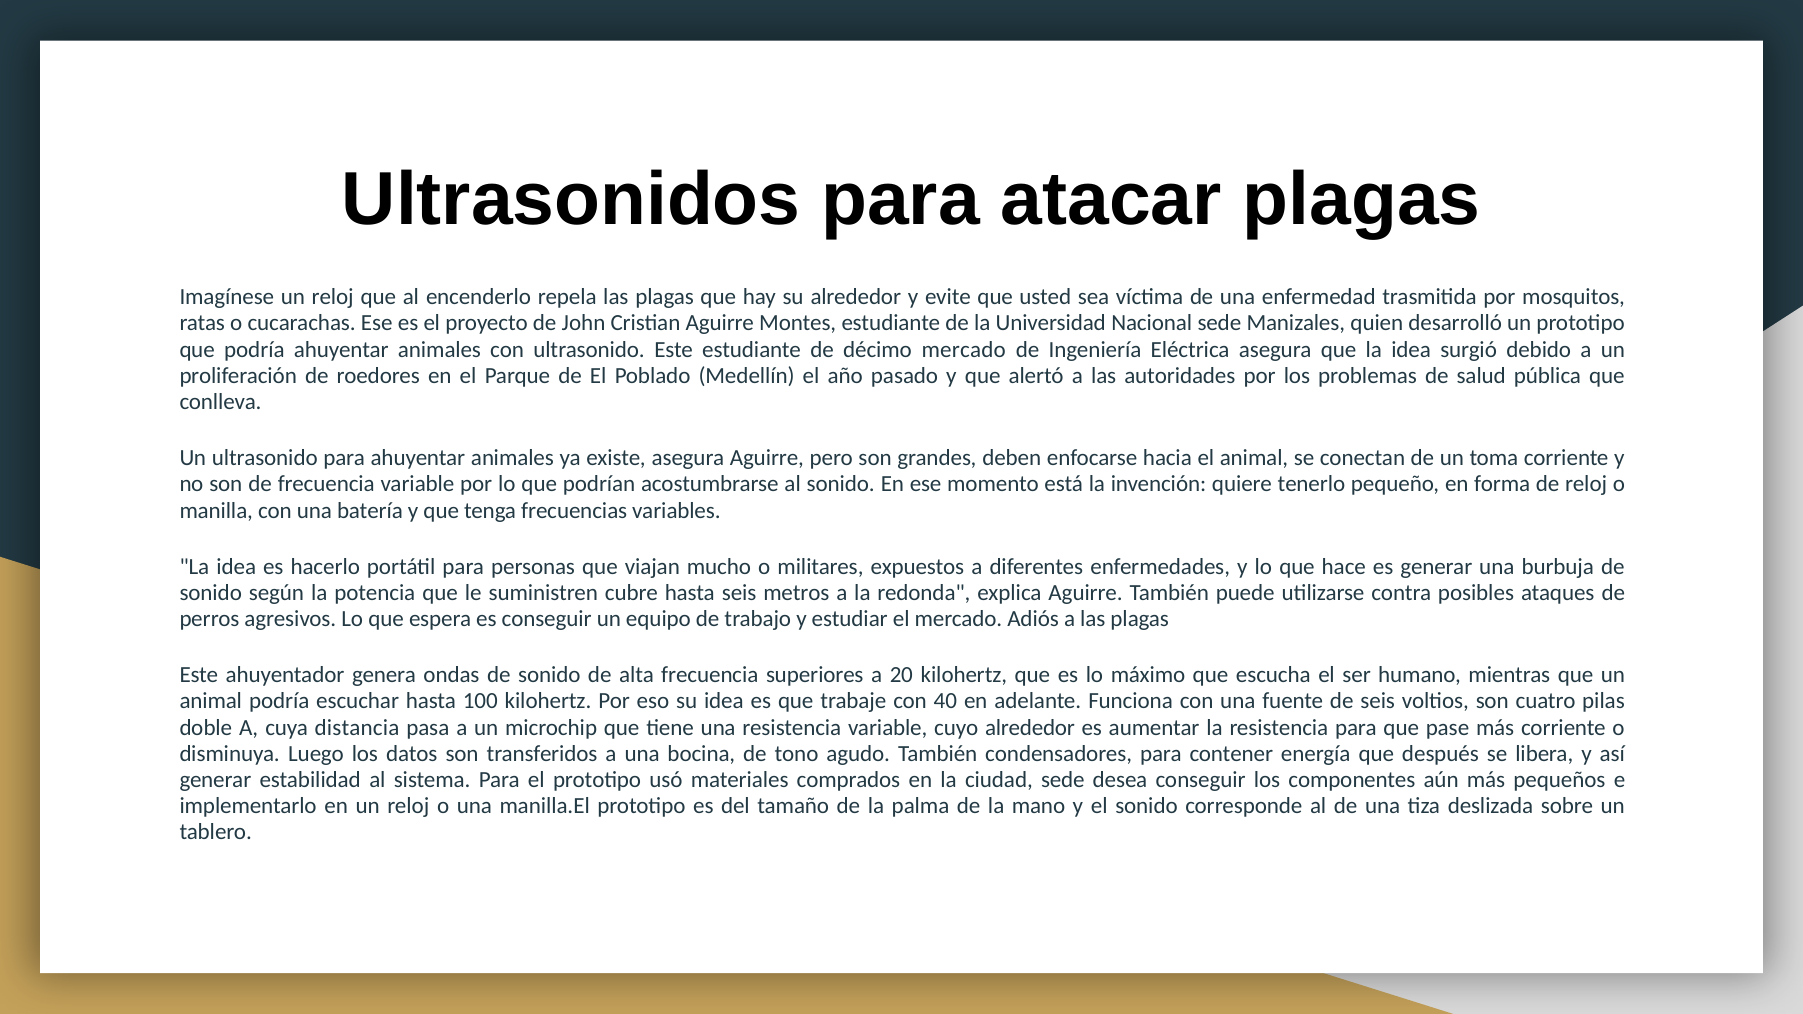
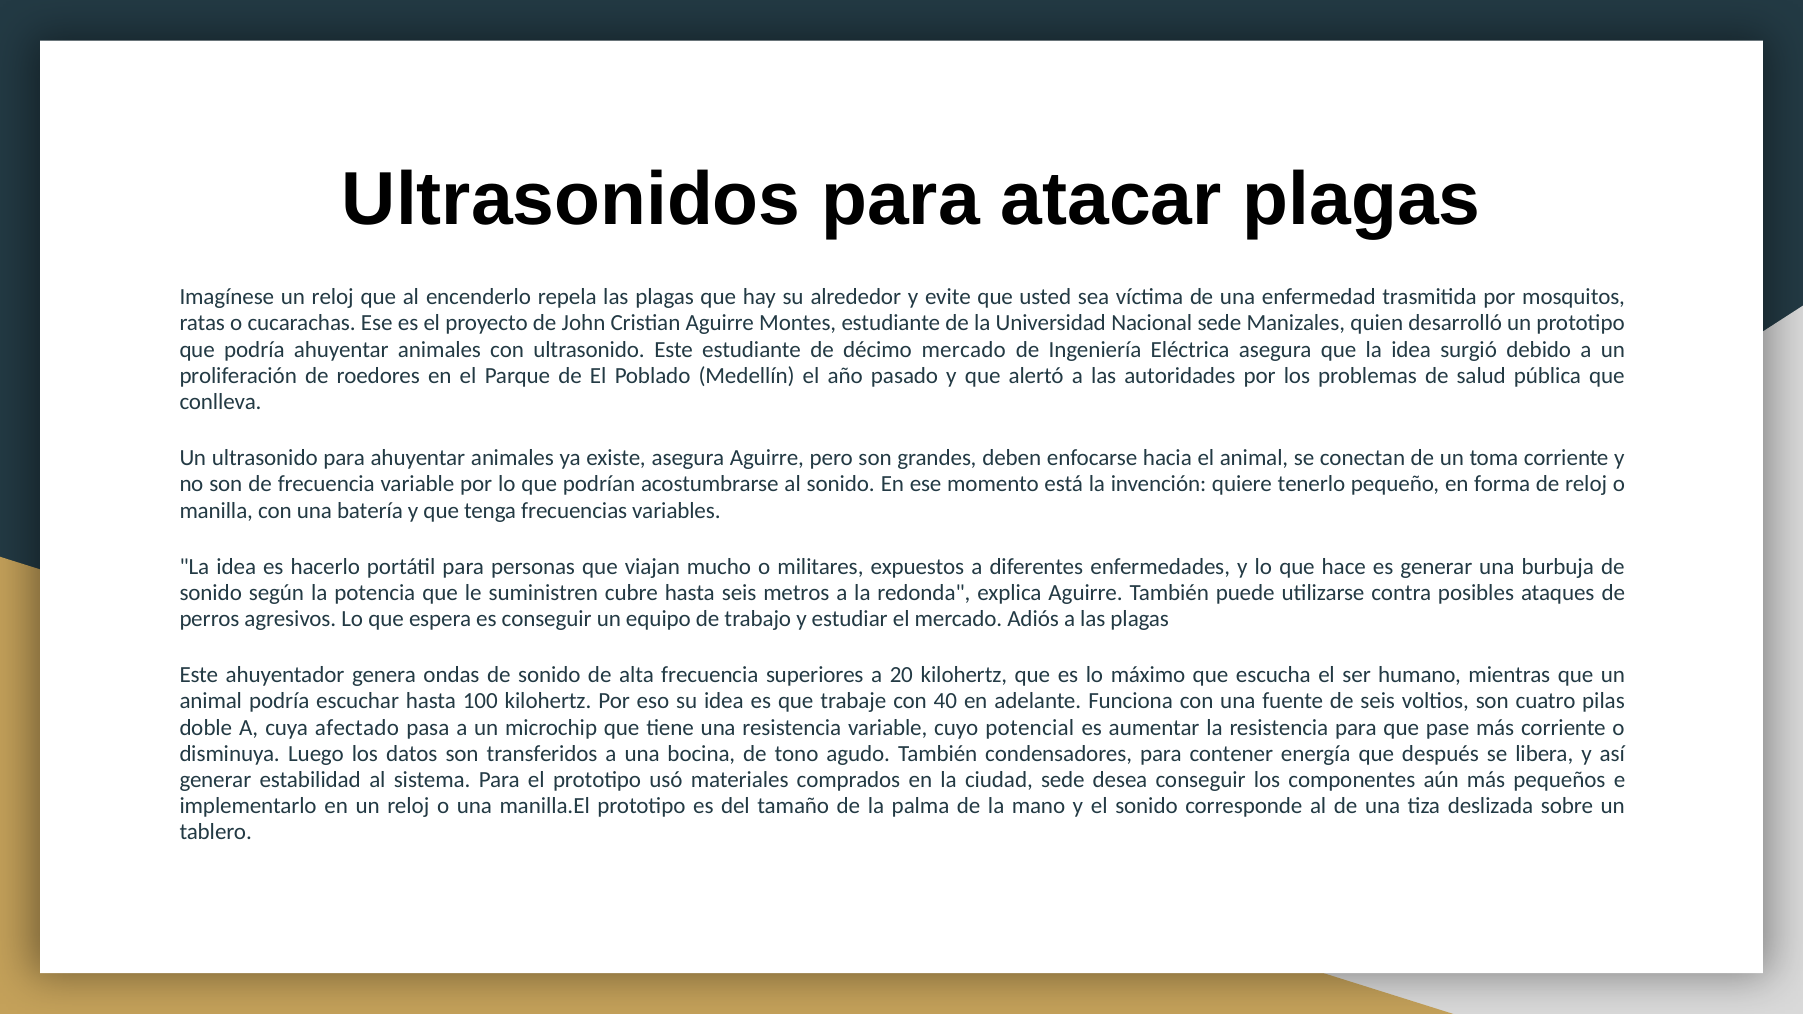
distancia: distancia -> afectado (357, 728)
cuyo alrededor: alrededor -> potencial (1030, 728)
